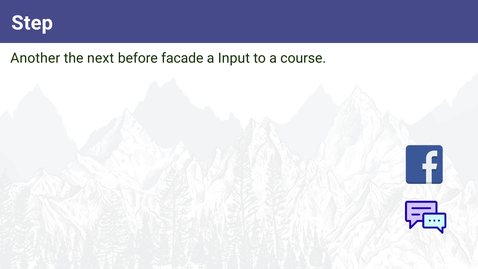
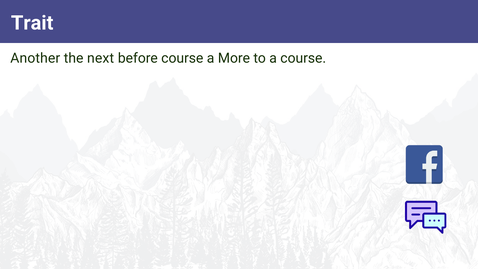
Step: Step -> Trait (32, 23)
before facade: facade -> course (182, 58)
Input: Input -> More (234, 58)
